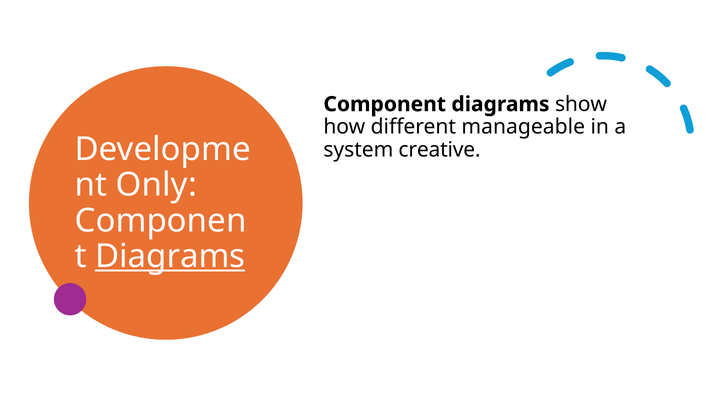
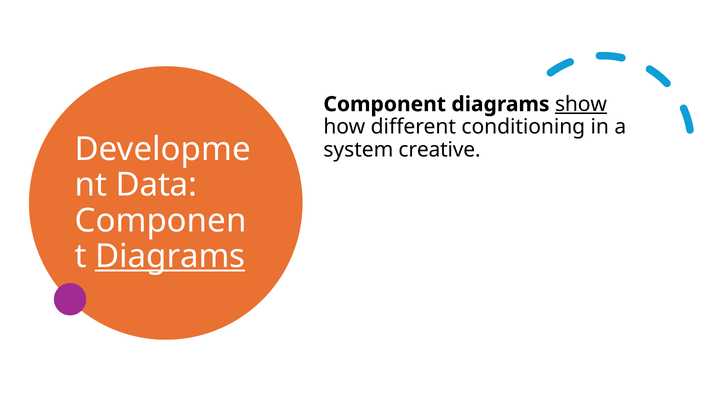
show underline: none -> present (581, 104)
manageable: manageable -> conditioning (523, 127)
Only: Only -> Data (156, 185)
